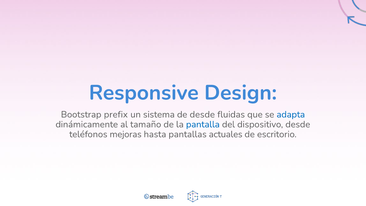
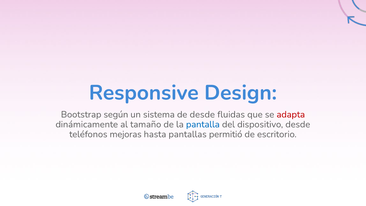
prefix: prefix -> según (116, 114)
adapta colour: blue -> red (291, 114)
actuales: actuales -> permitió (226, 134)
